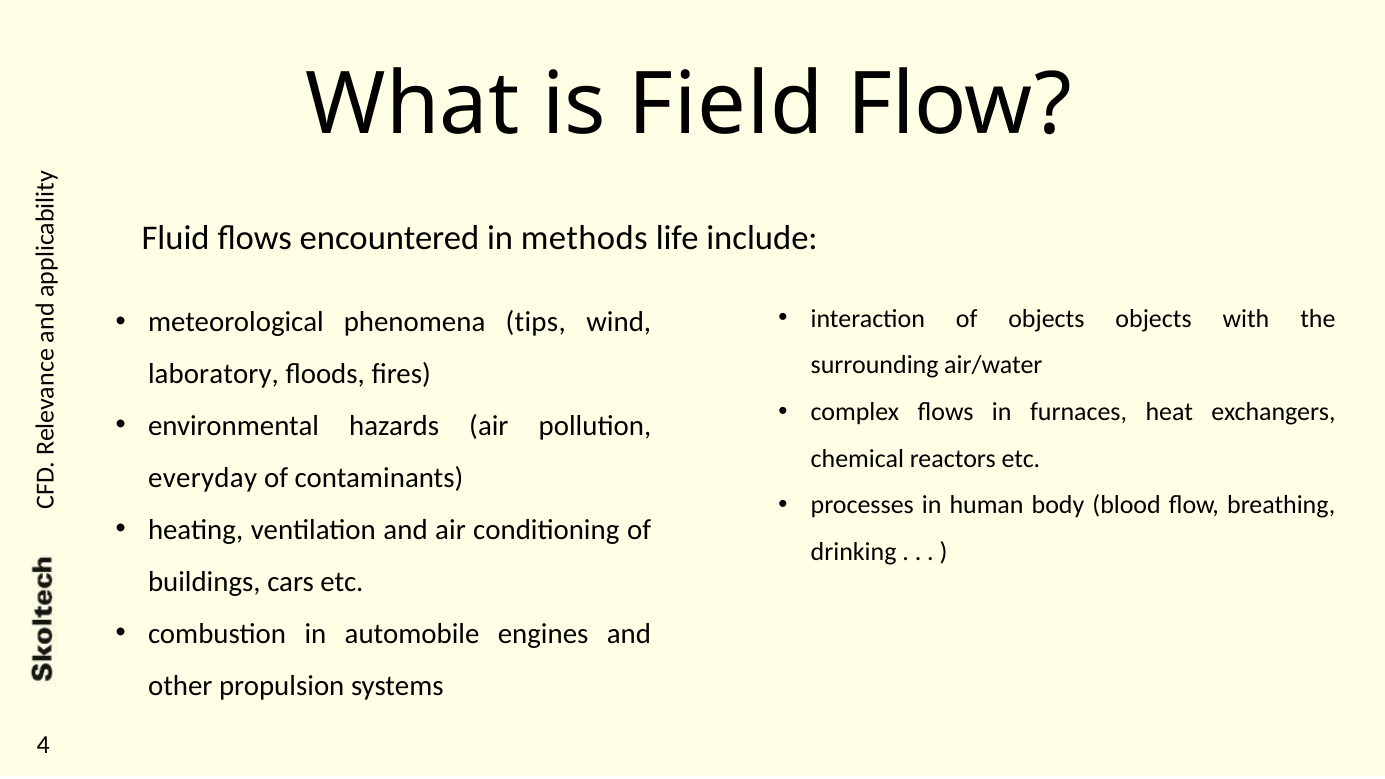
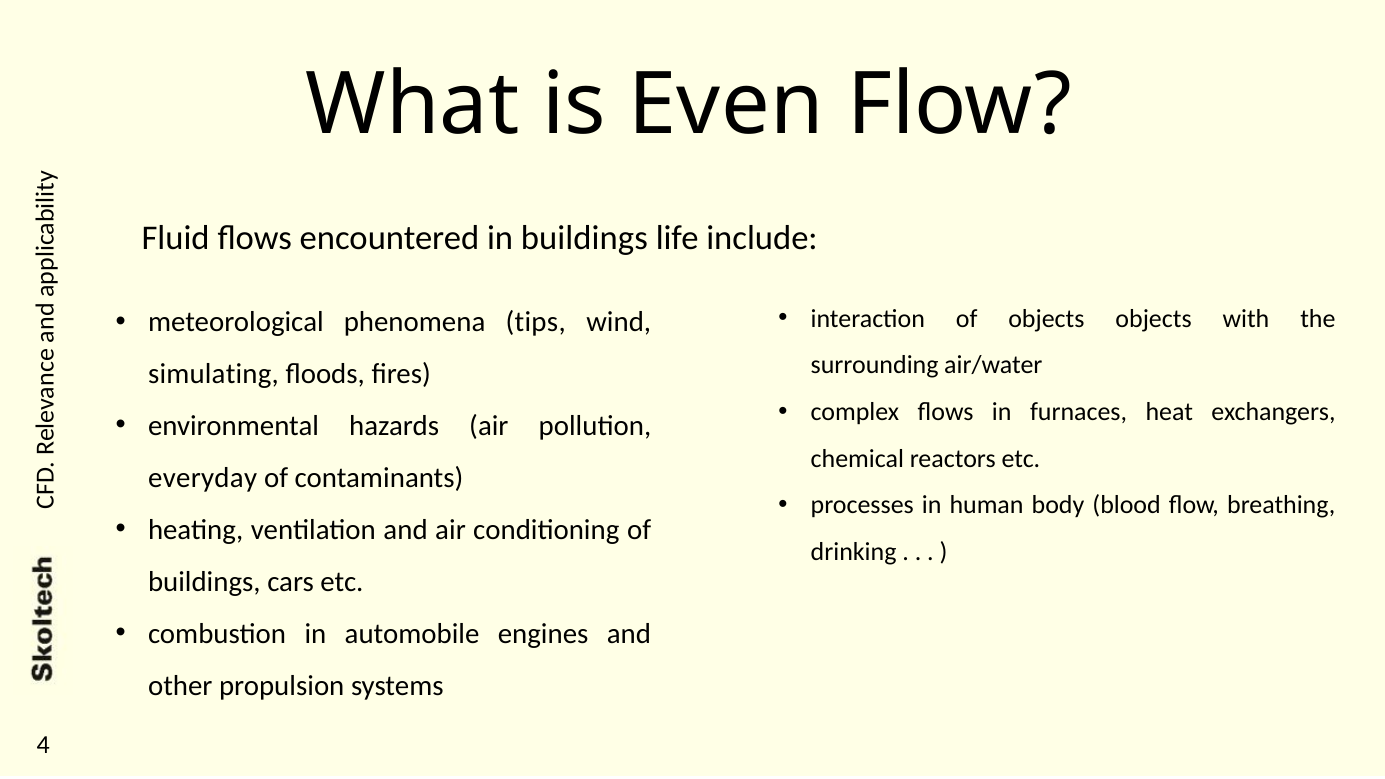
Field: Field -> Even (726, 105)
in methods: methods -> buildings (584, 238)
laboratory: laboratory -> simulating (213, 374)
